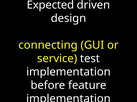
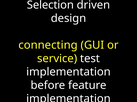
Expected: Expected -> Selection (50, 5)
